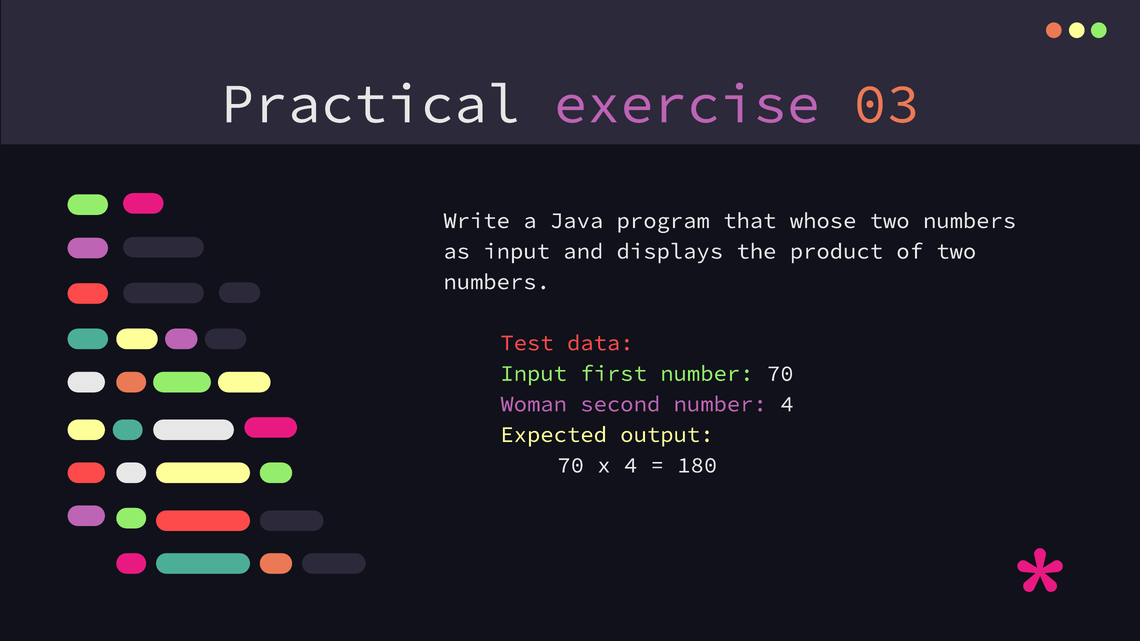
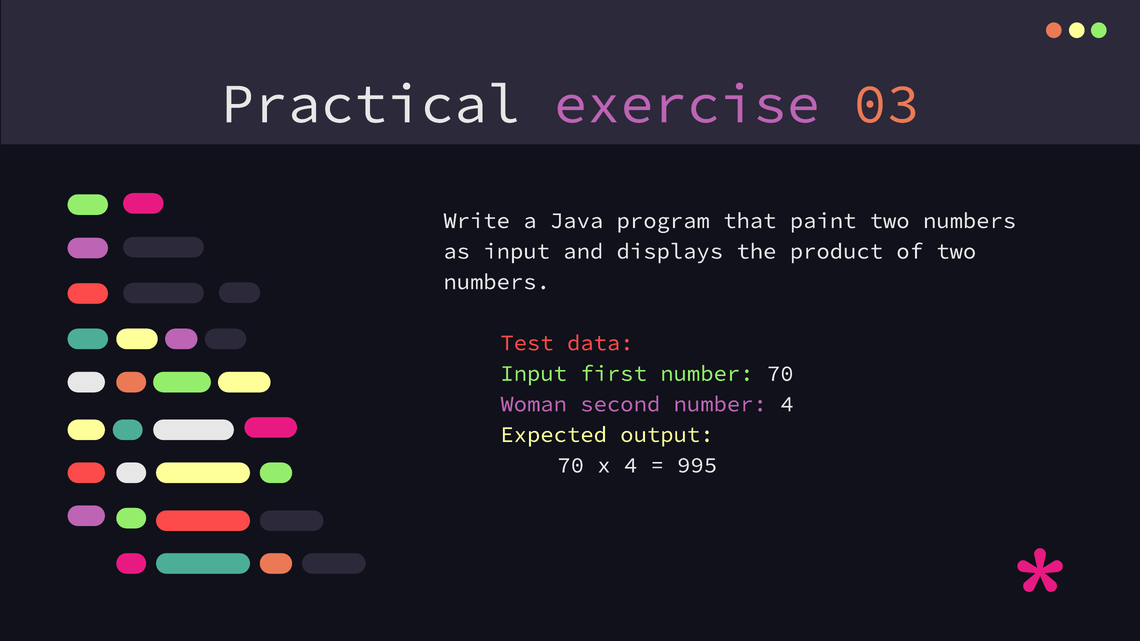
whose: whose -> paint (823, 221)
180: 180 -> 995 (697, 465)
